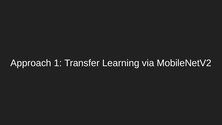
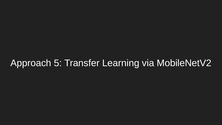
1: 1 -> 5 (58, 63)
